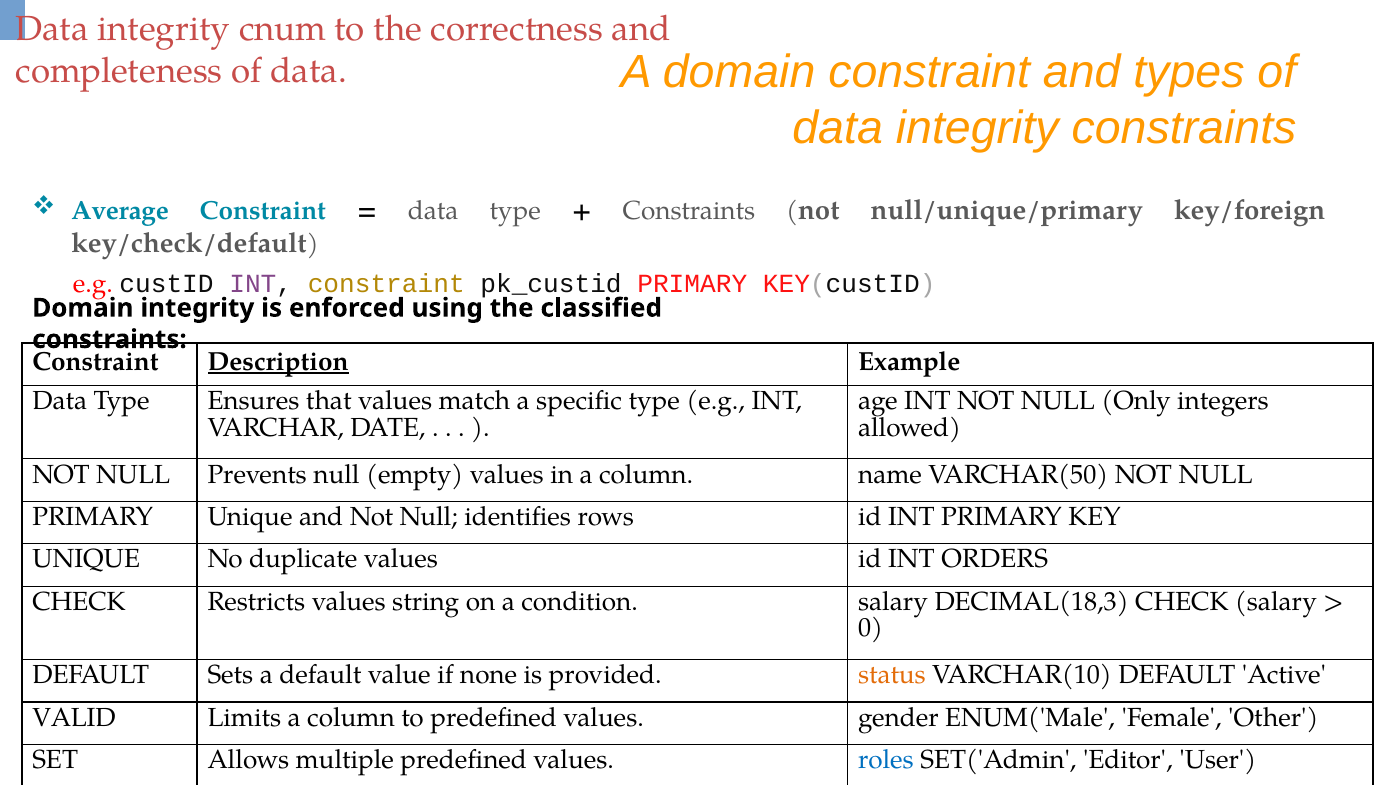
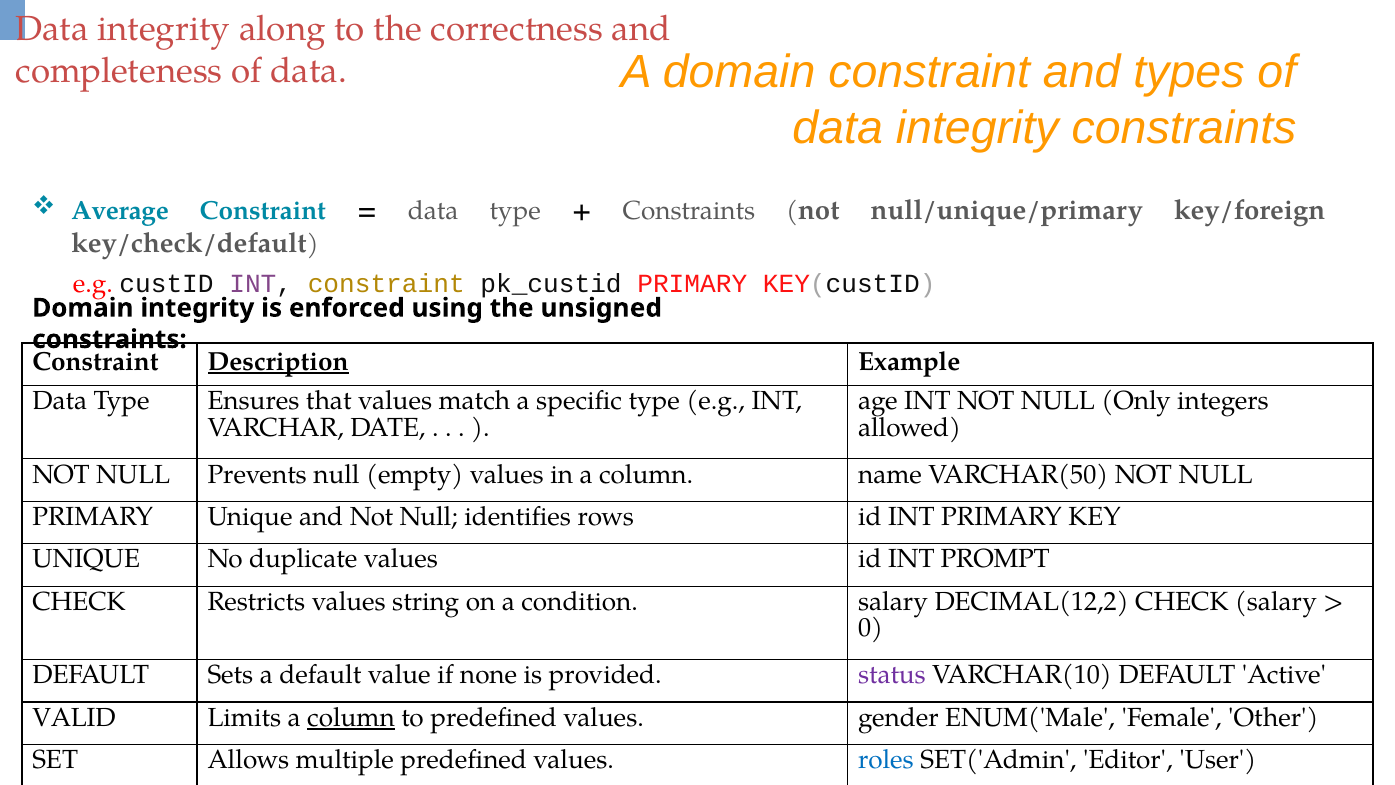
cnum: cnum -> along (282, 29)
classified: classified -> unsigned (601, 308)
ORDERS: ORDERS -> PROMPT (995, 559)
DECIMAL(18,3: DECIMAL(18,3 -> DECIMAL(12,2 (1032, 601)
status colour: orange -> purple (892, 675)
column underline: none -> present (351, 717)
